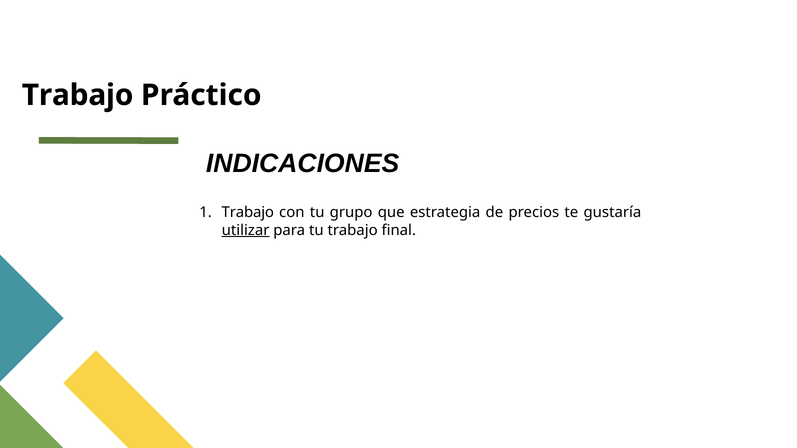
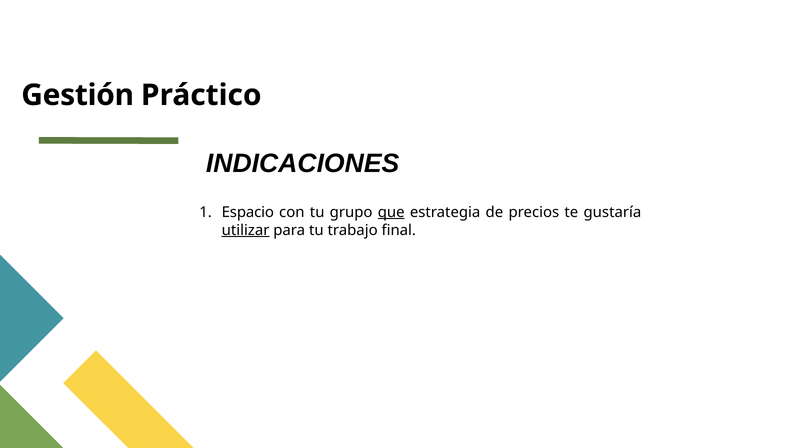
Trabajo: Trabajo -> Gestión (78, 95)
Trabajo: Trabajo -> Espacio (248, 212)
que underline: none -> present (391, 212)
